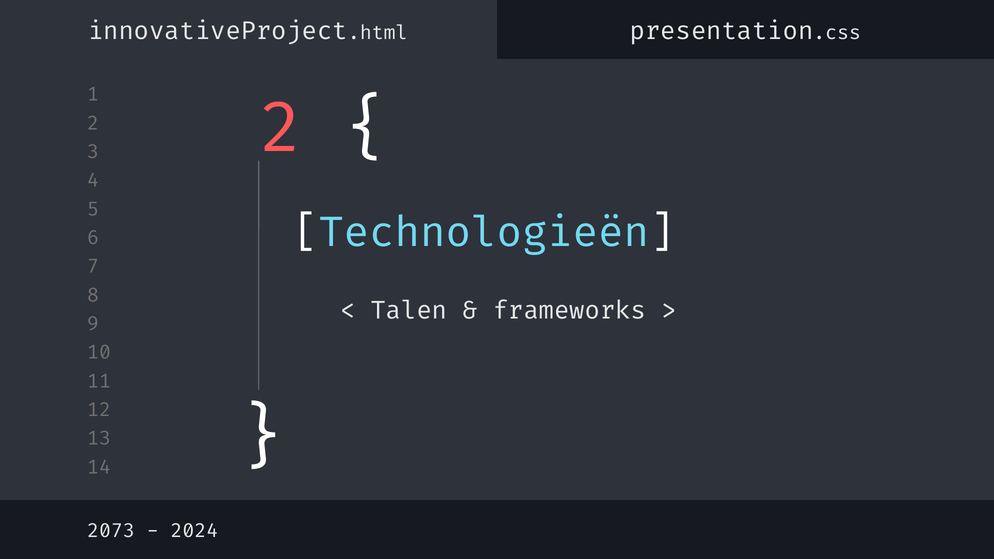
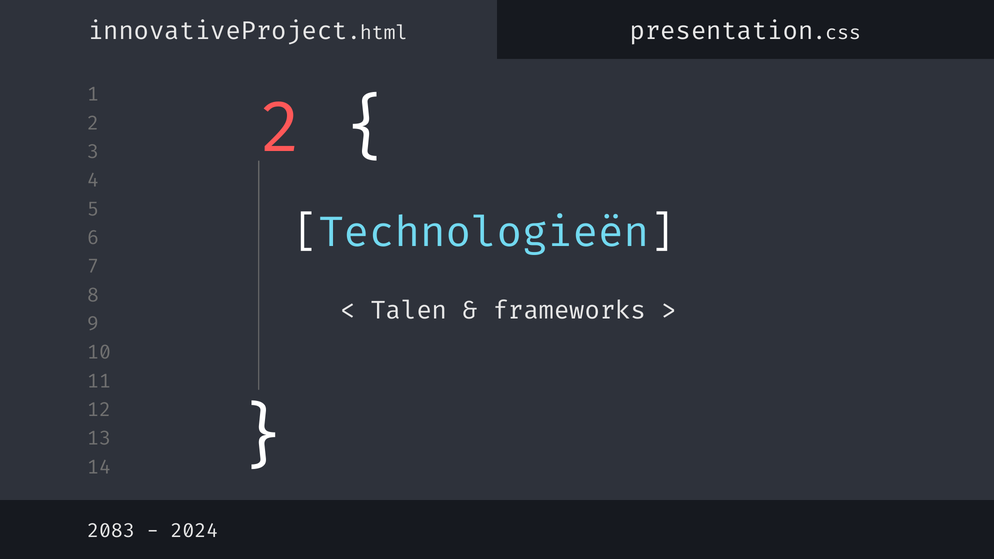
2073: 2073 -> 2083 (111, 531)
